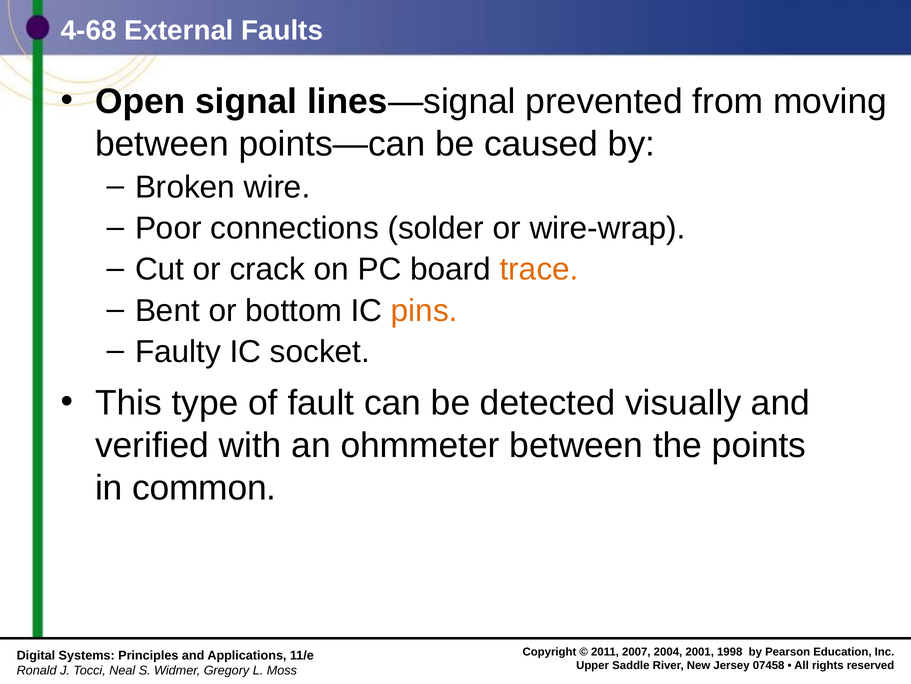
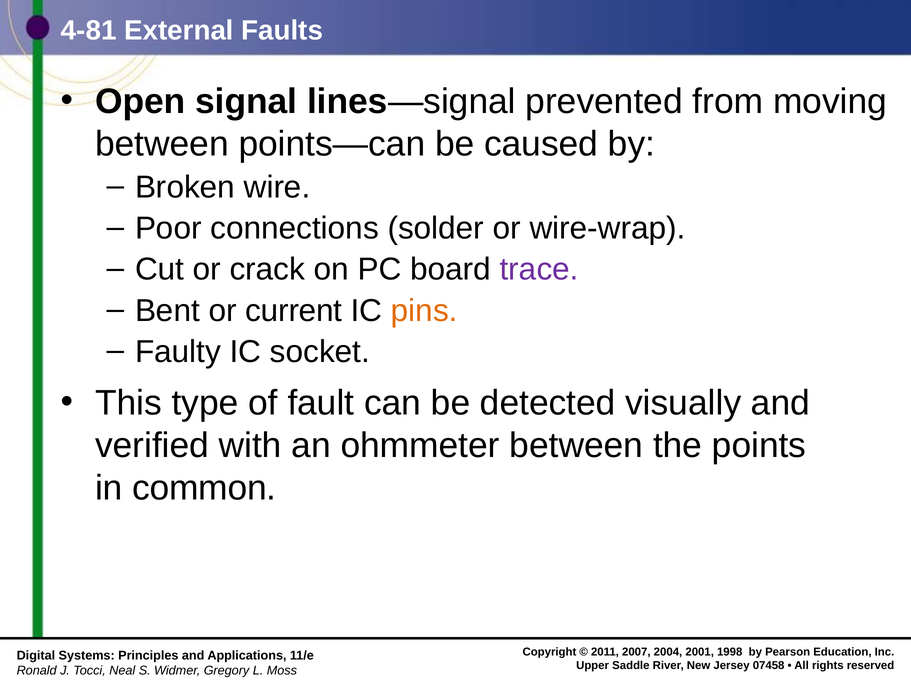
4-68: 4-68 -> 4-81 (89, 30)
trace colour: orange -> purple (539, 269)
bottom: bottom -> current (294, 310)
